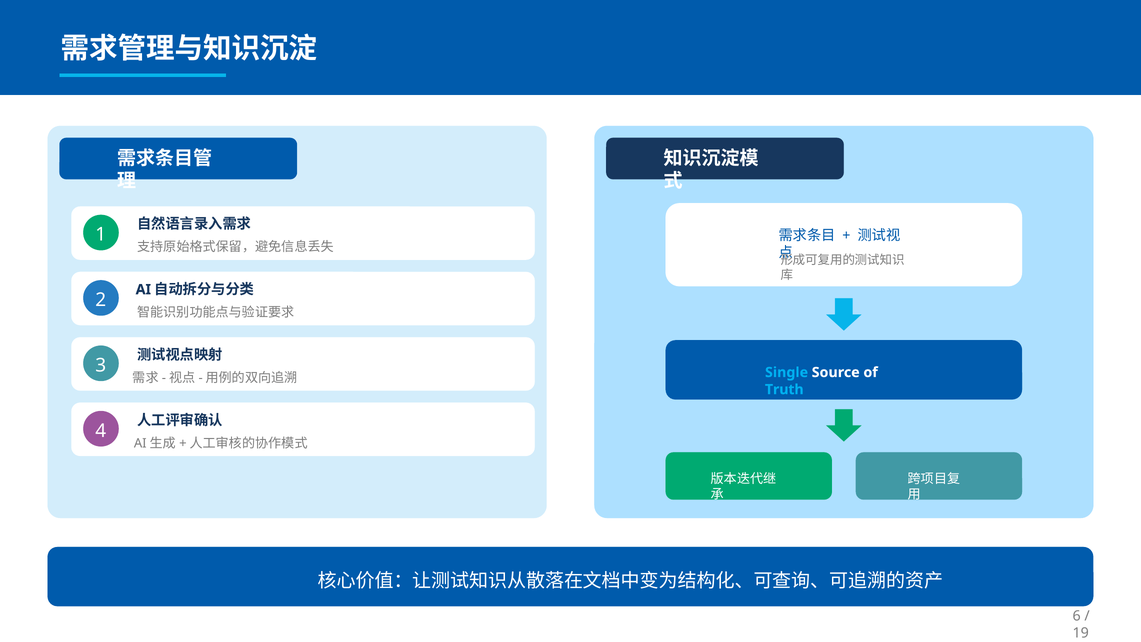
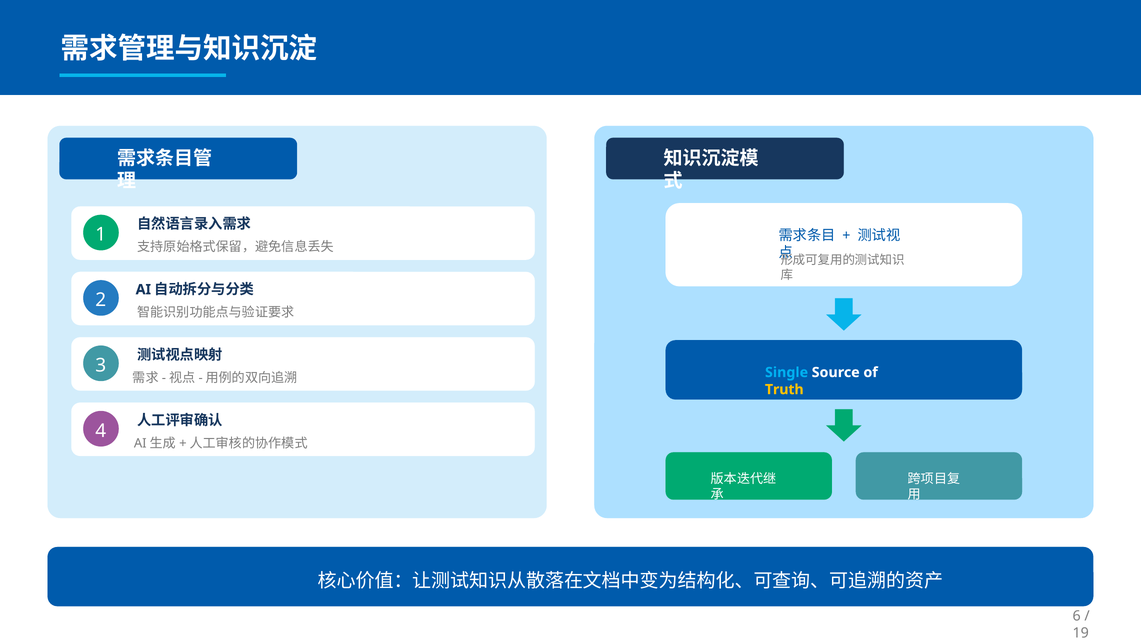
Truth colour: light blue -> yellow (784, 389)
